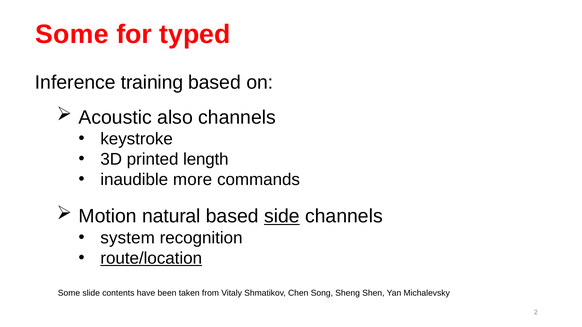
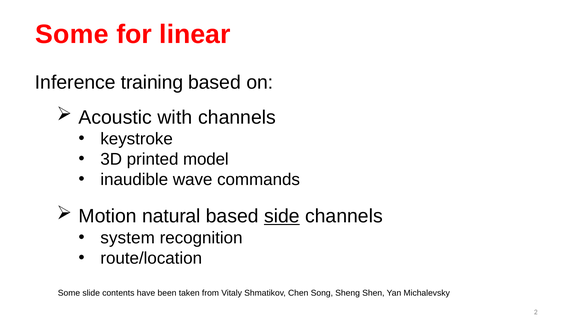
typed: typed -> linear (195, 34)
also: also -> with (175, 117)
length: length -> model (206, 159)
more: more -> wave (193, 180)
route/location underline: present -> none (151, 258)
